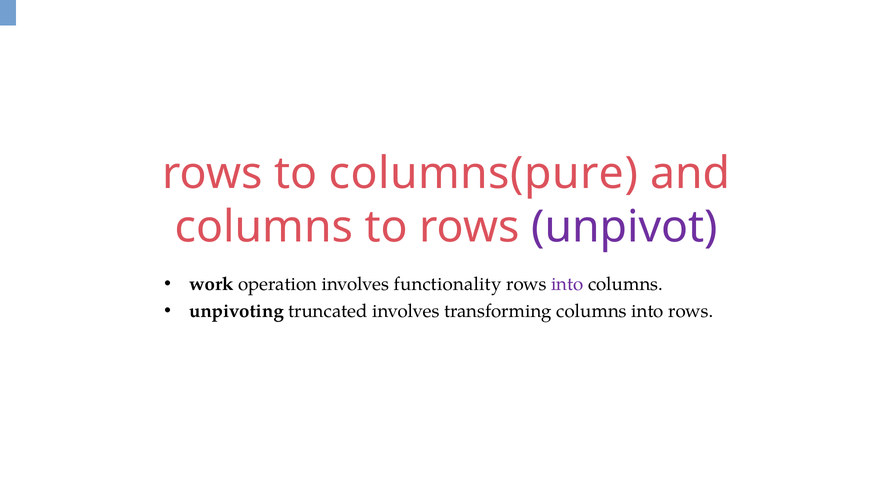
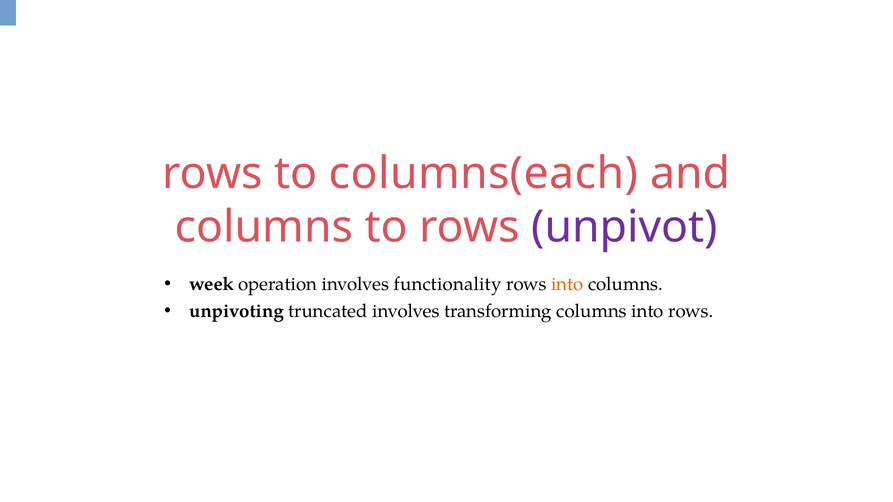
columns(pure: columns(pure -> columns(each (483, 174)
work: work -> week (212, 284)
into colour: purple -> orange (567, 284)
